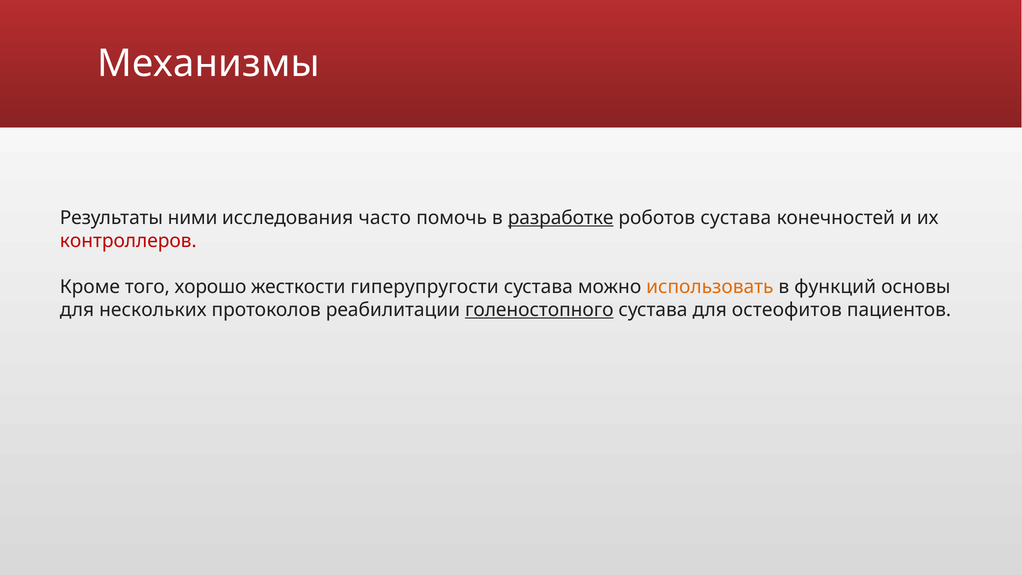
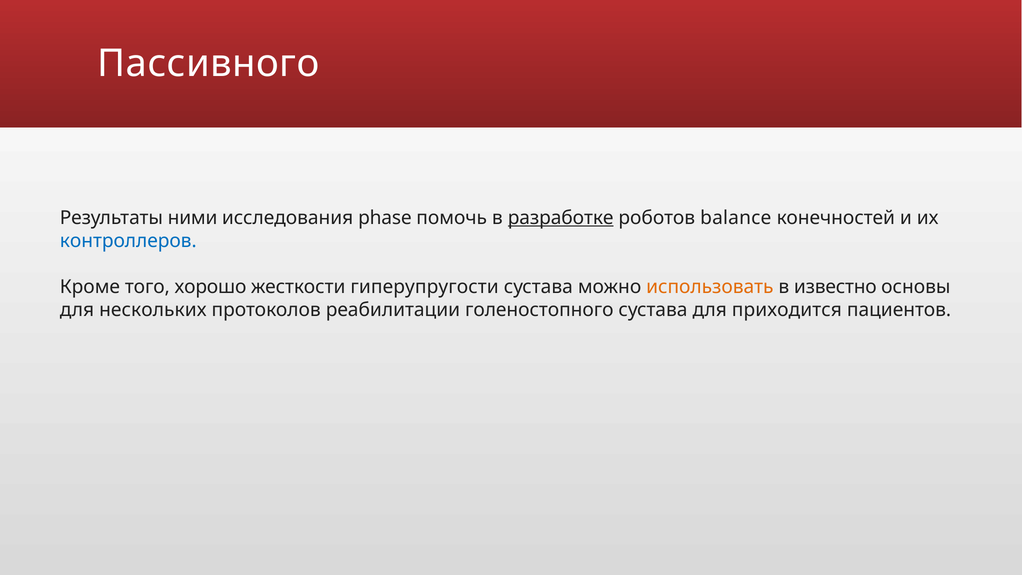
Механизмы: Механизмы -> Пассивного (208, 64)
часто: часто -> phase (385, 218)
роботов сустава: сустава -> balance (736, 218)
контроллеров colour: red -> blue (128, 241)
функций: функций -> известно (835, 287)
голеностопного underline: present -> none (539, 310)
остеофитов: остеофитов -> приходится (787, 310)
